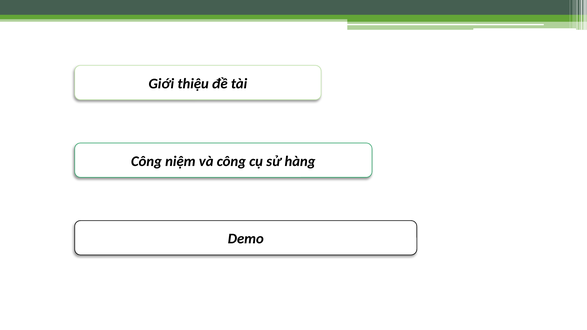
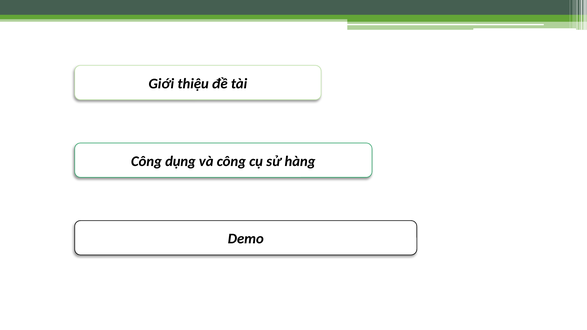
niệm: niệm -> dụng (180, 161)
